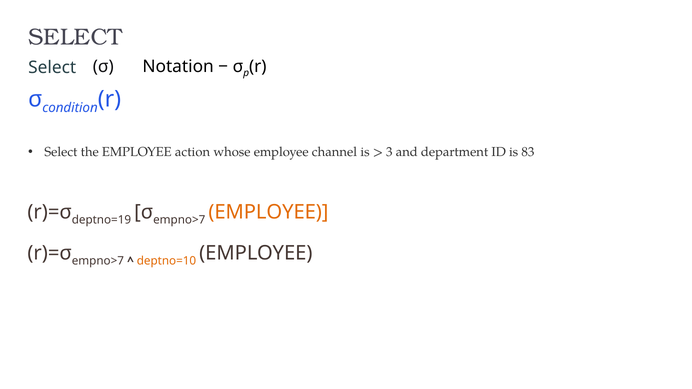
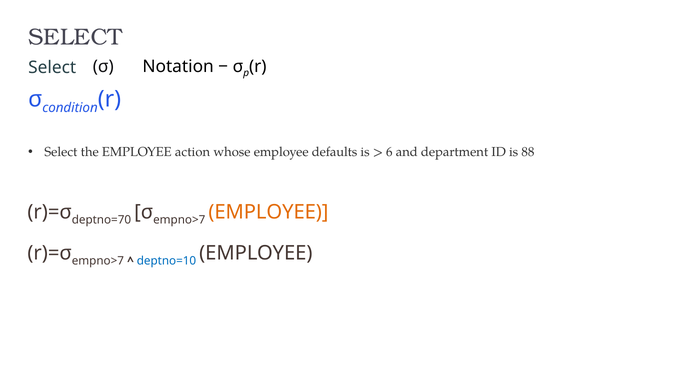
channel: channel -> defaults (335, 152)
3: 3 -> 6 (389, 152)
83: 83 -> 88 (528, 152)
deptno=19: deptno=19 -> deptno=70 (101, 220)
deptno=10 colour: orange -> blue (166, 261)
